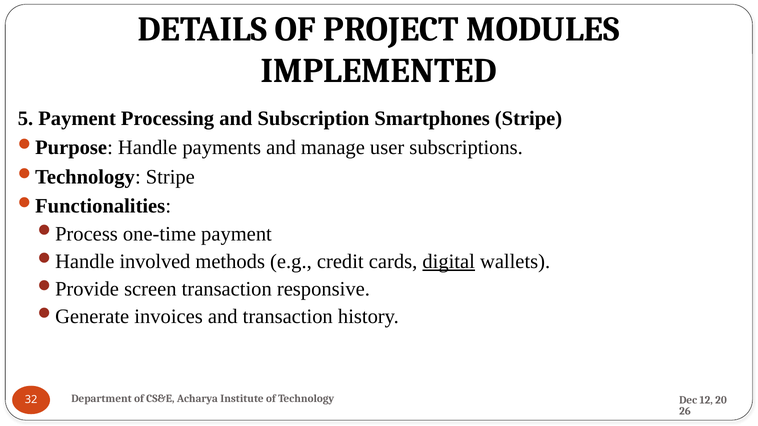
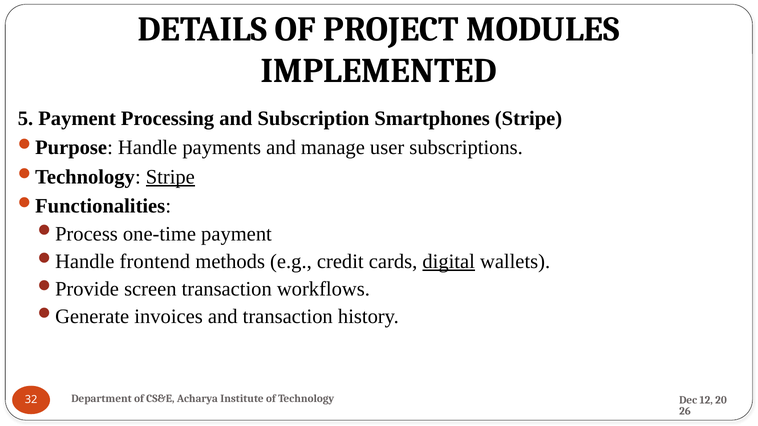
Stripe underline: none -> present (170, 177)
involved: involved -> frontend (155, 262)
responsive: responsive -> workflows (323, 289)
